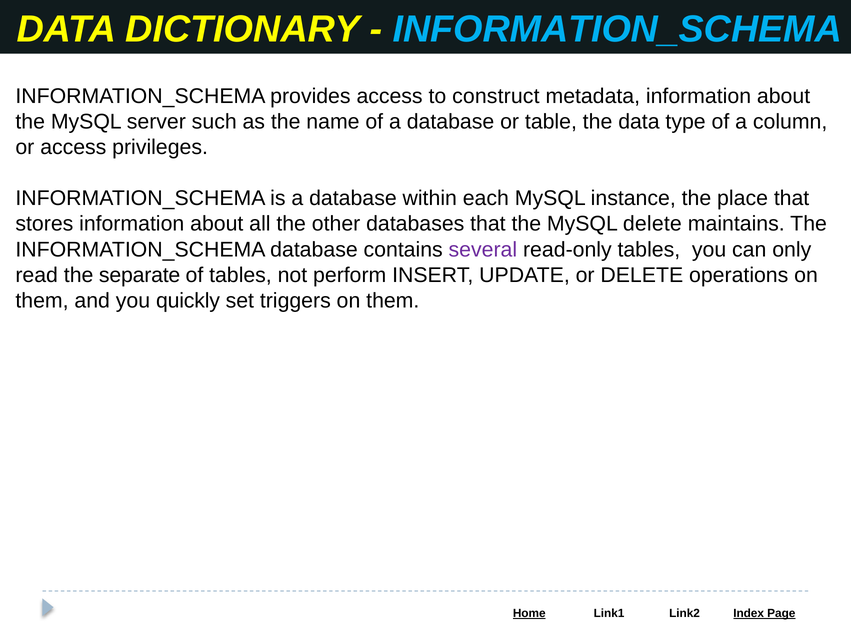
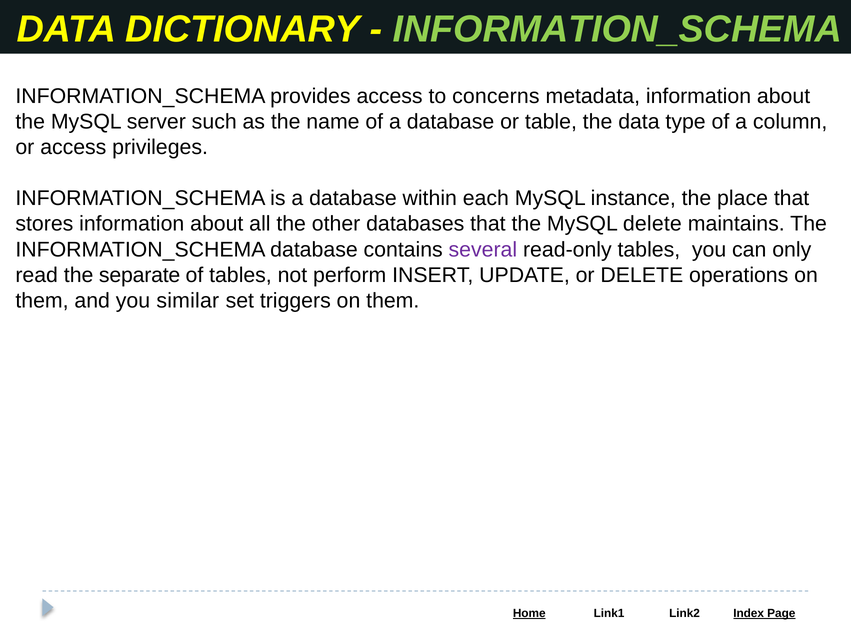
INFORMATION_SCHEMA colour: light blue -> light green (617, 30)
construct: construct -> concerns (496, 96)
quickly: quickly -> similar (188, 301)
